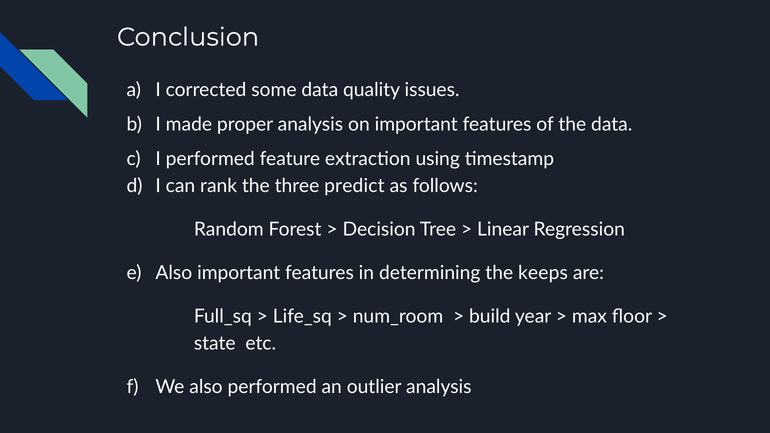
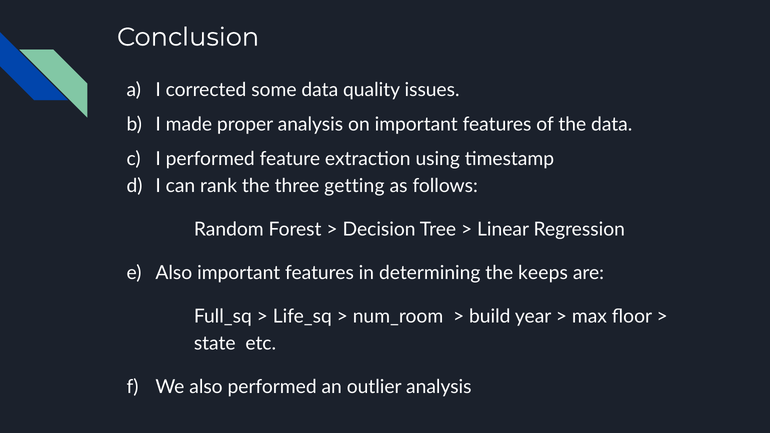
predict: predict -> getting (354, 186)
